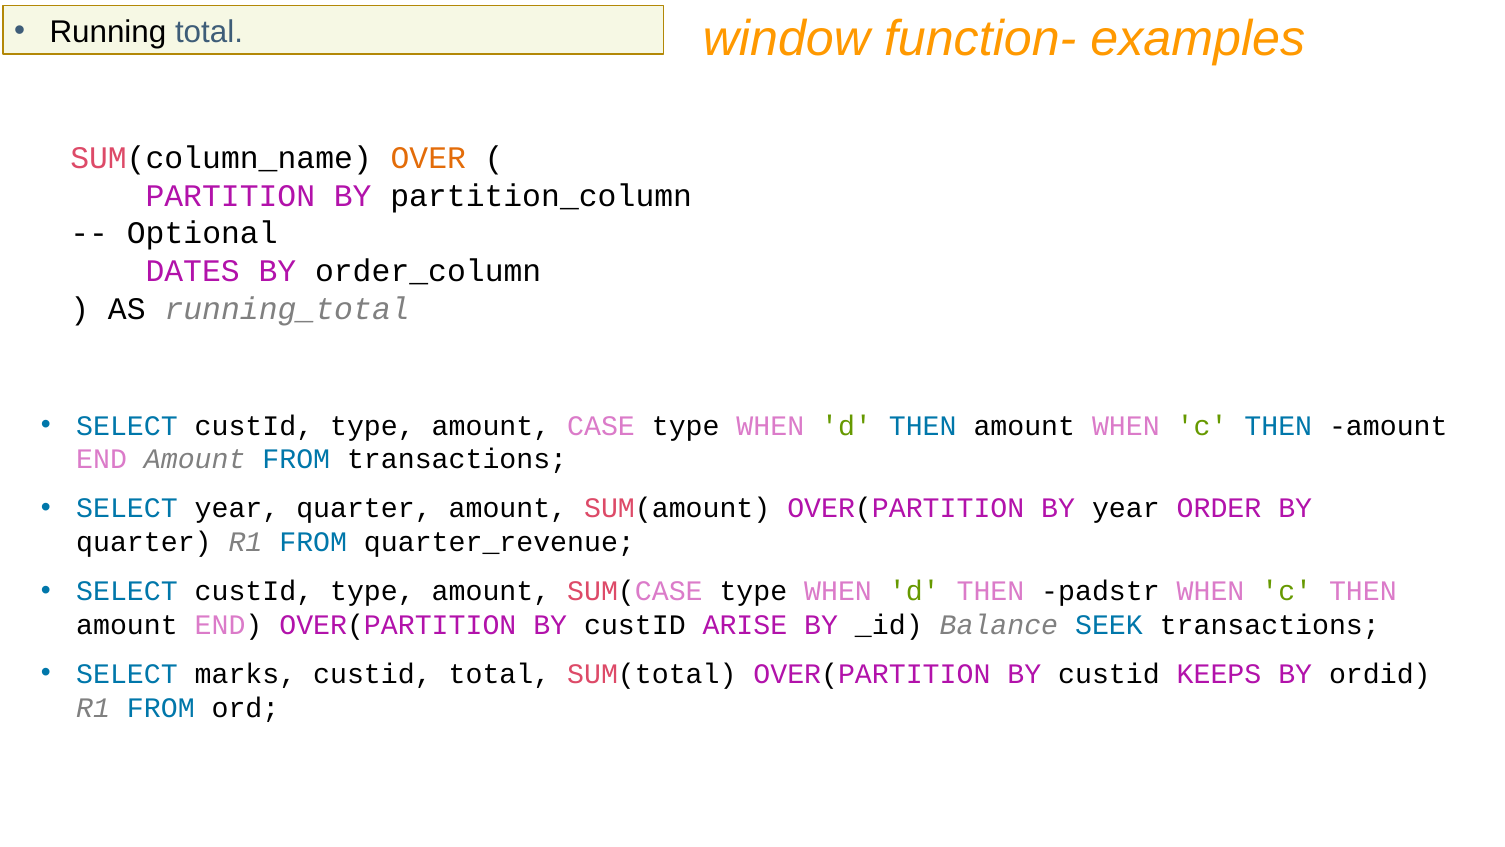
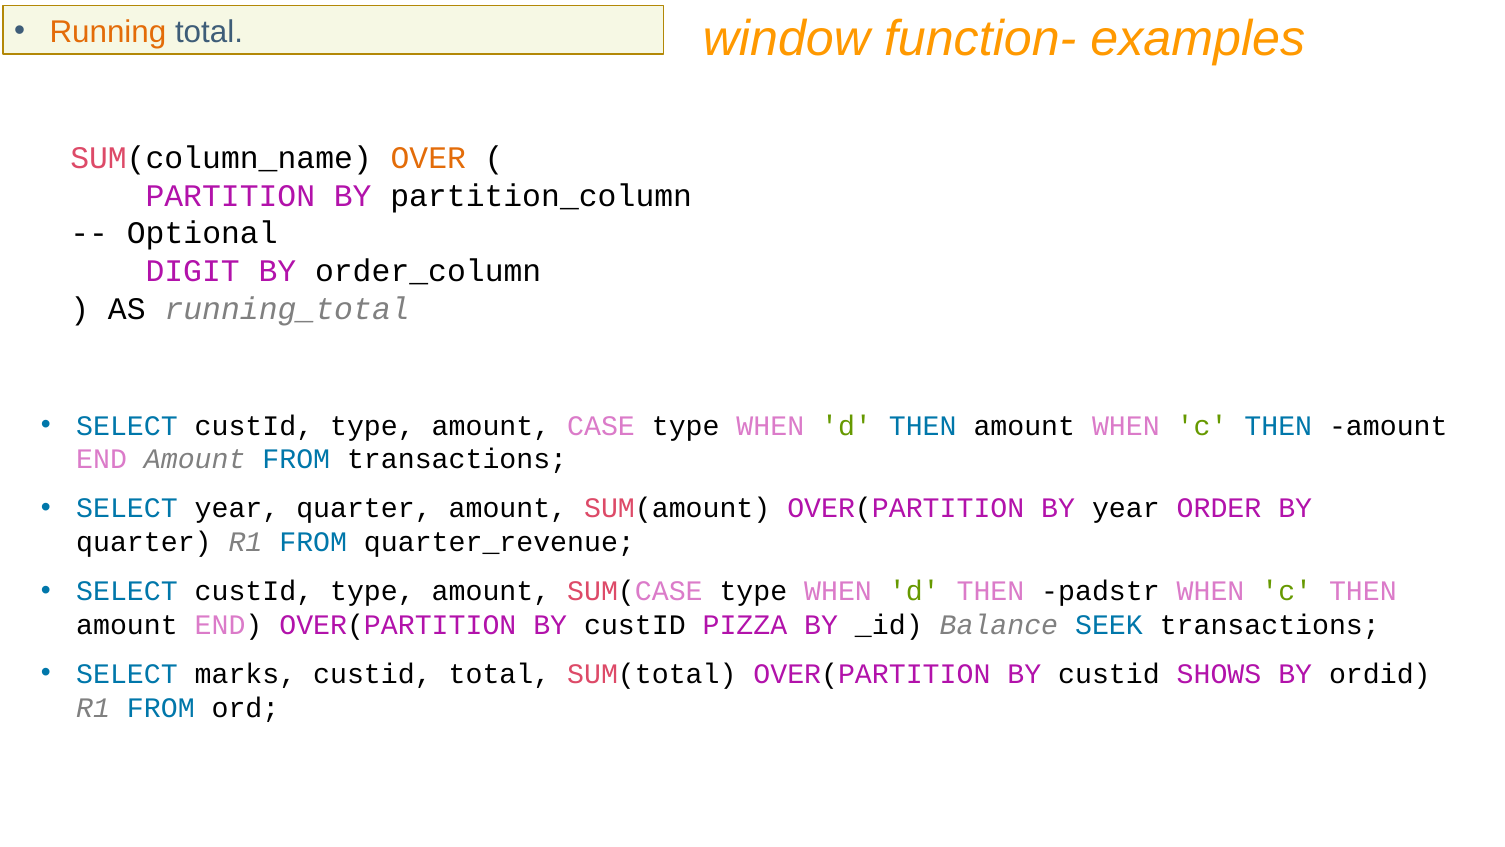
Running colour: black -> orange (108, 32)
DATES: DATES -> DIGIT (193, 271)
ARISE: ARISE -> PIZZA (745, 625)
KEEPS: KEEPS -> SHOWS (1219, 674)
